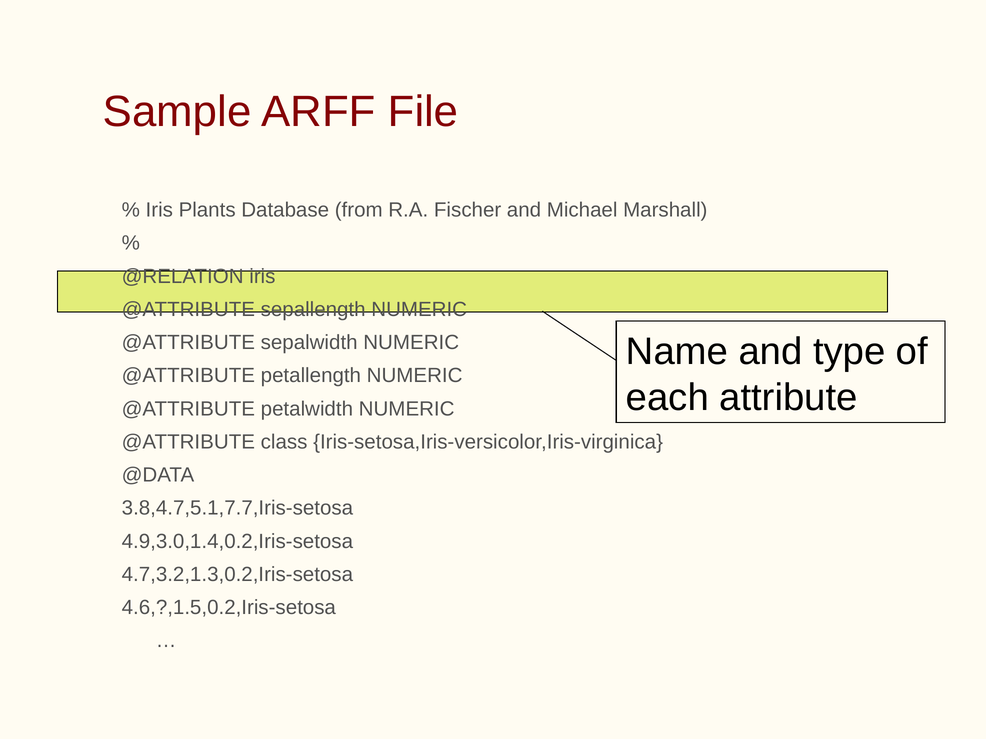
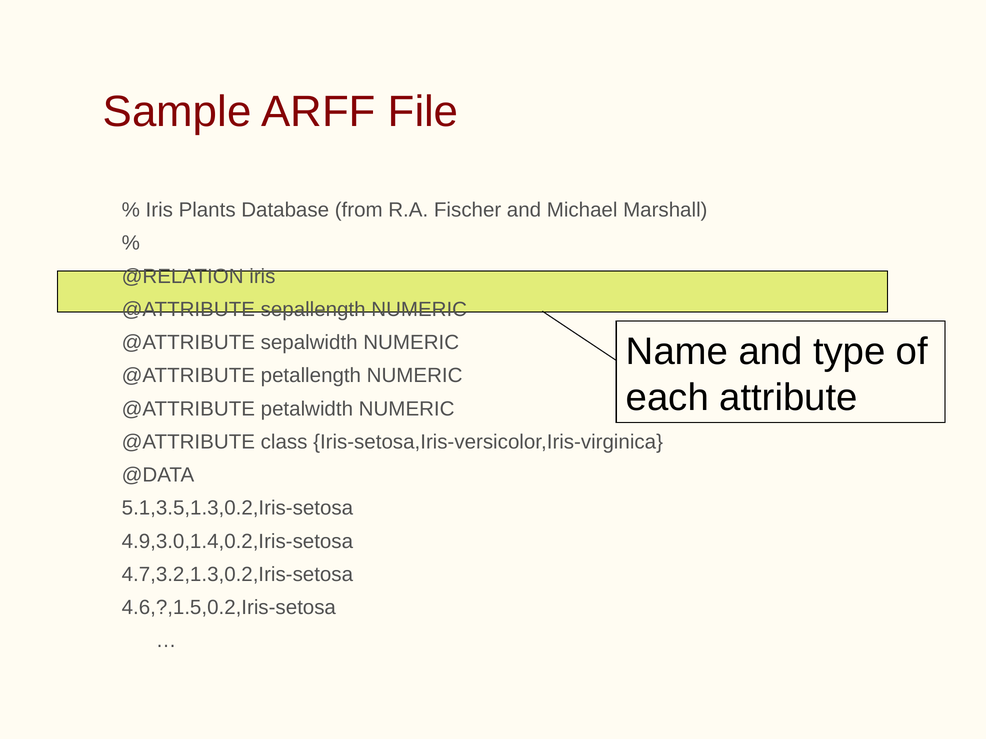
3.8,4.7,5.1,7.7,Iris-setosa: 3.8,4.7,5.1,7.7,Iris-setosa -> 5.1,3.5,1.3,0.2,Iris-setosa (237, 509)
